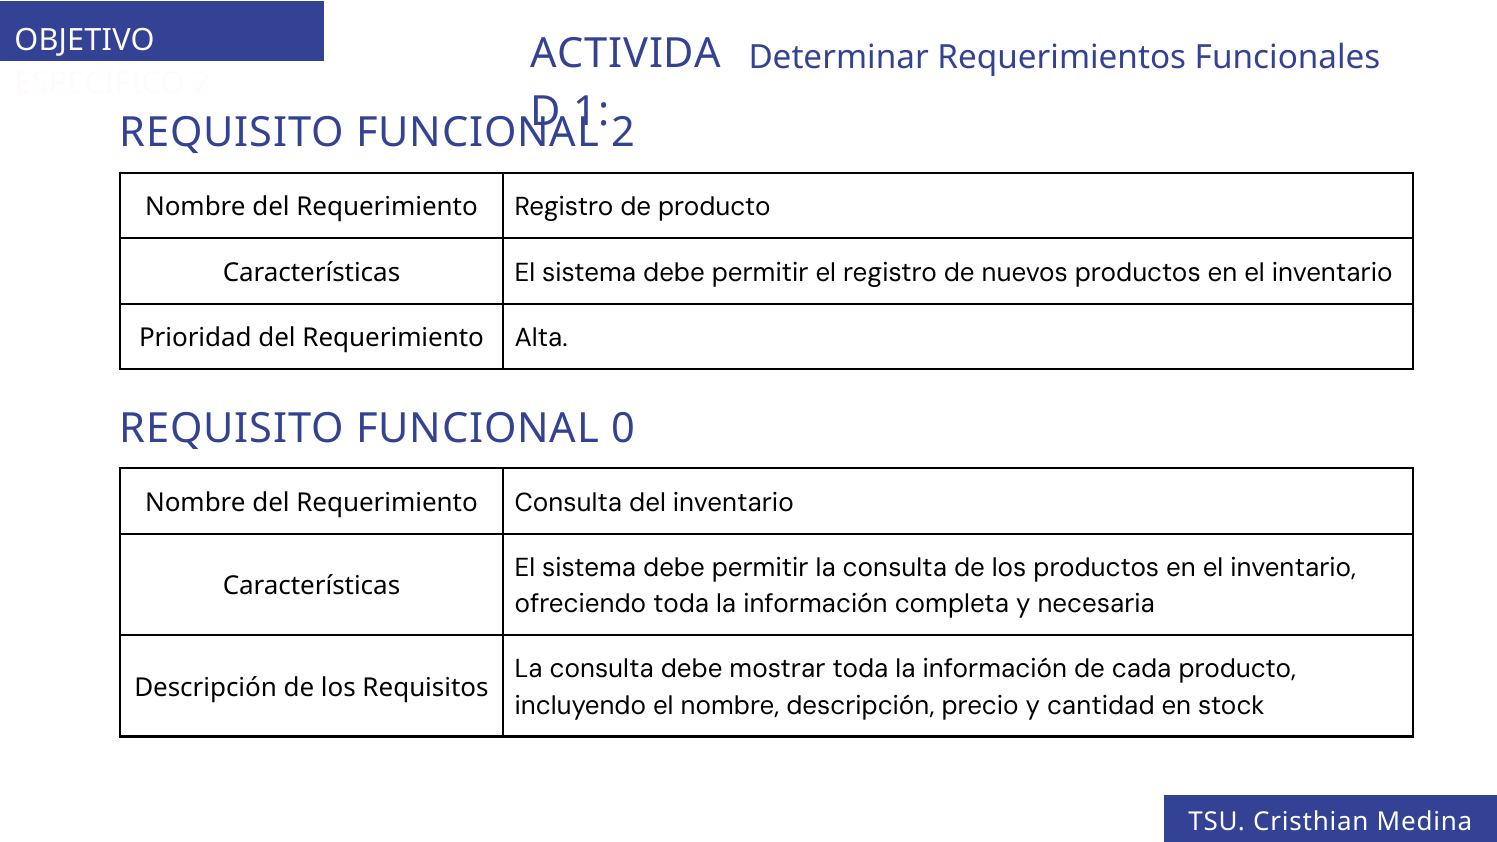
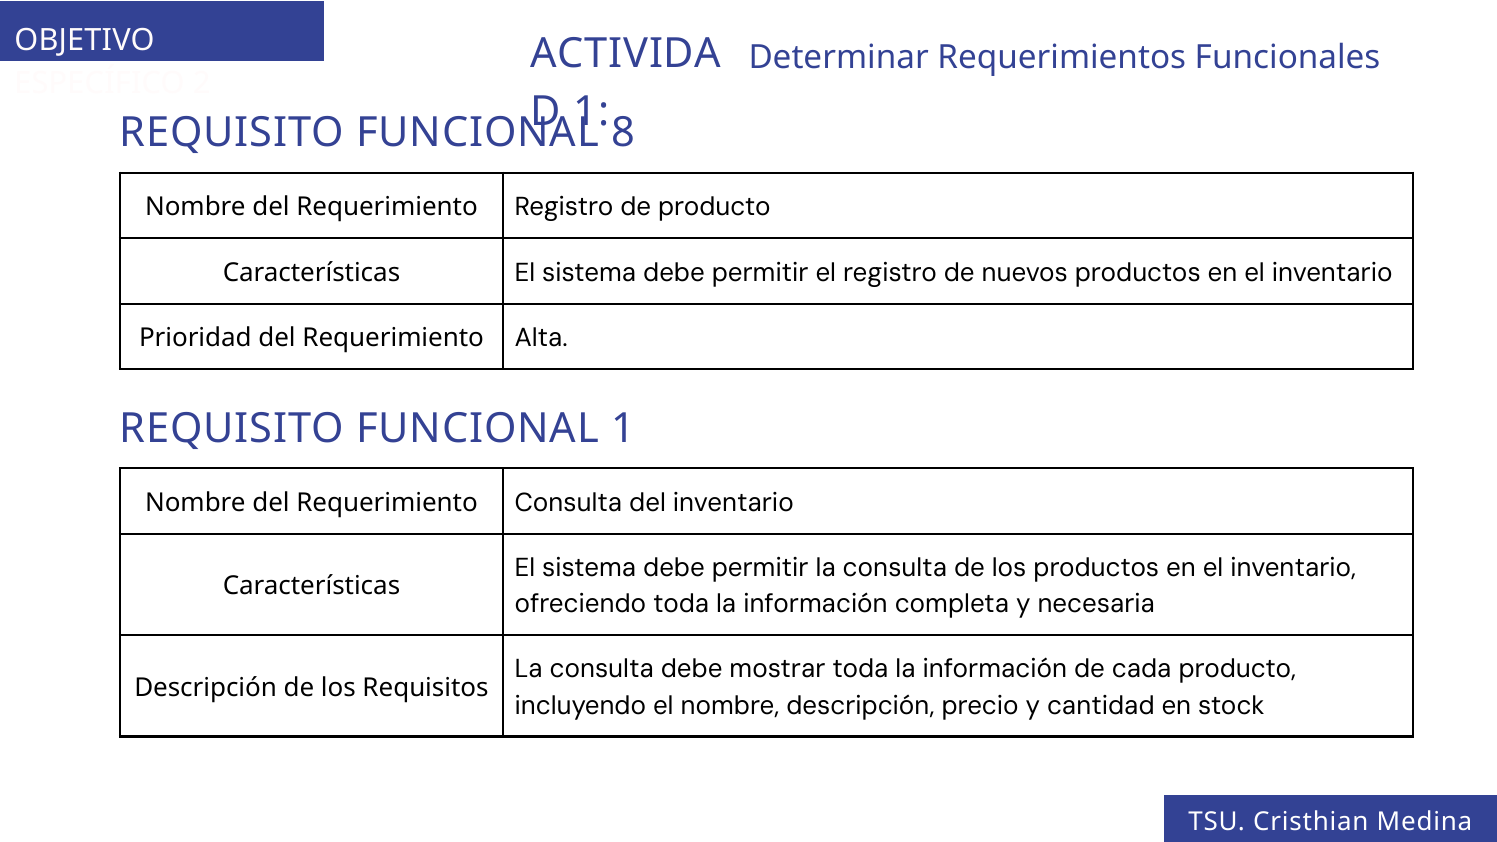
2: 2 -> 8 (623, 132)
FUNCIONAL 0: 0 -> 1 (623, 429)
